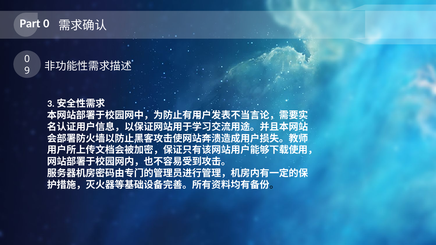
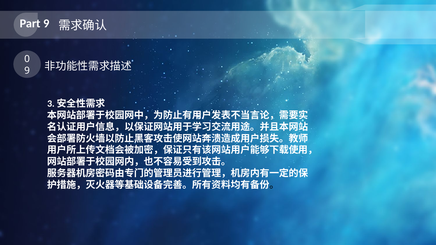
Part 0: 0 -> 9 (46, 24)
